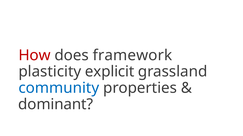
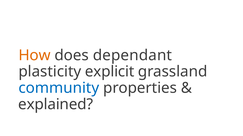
How colour: red -> orange (34, 56)
framework: framework -> dependant (132, 56)
dominant: dominant -> explained (56, 105)
